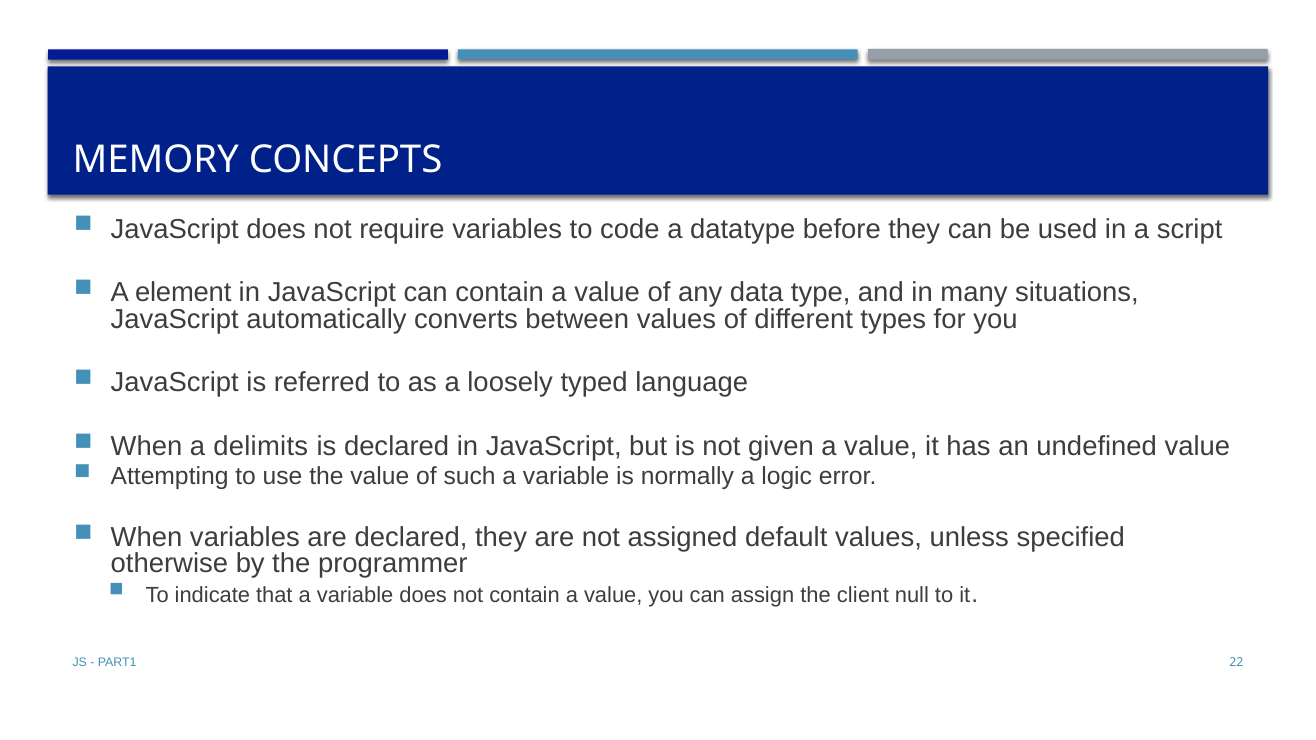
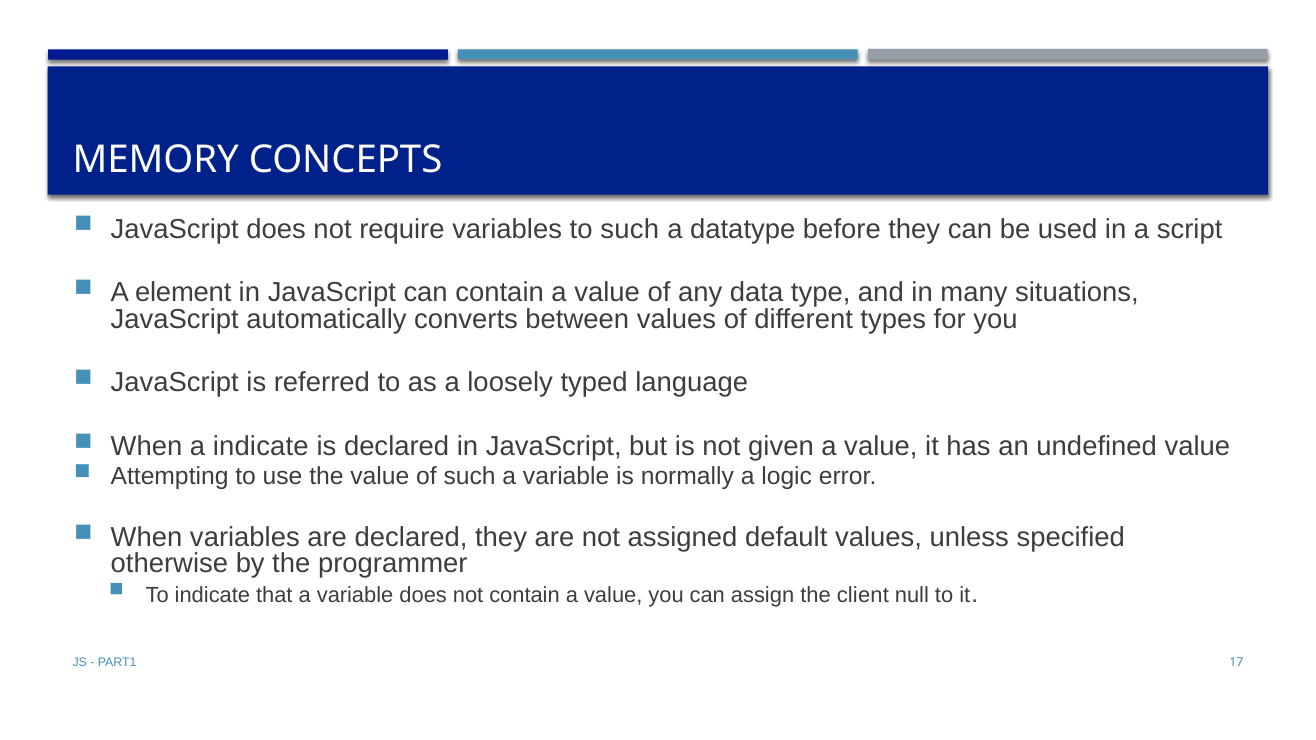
to code: code -> such (630, 229)
a delimits: delimits -> indicate (261, 446)
22: 22 -> 17 (1236, 662)
